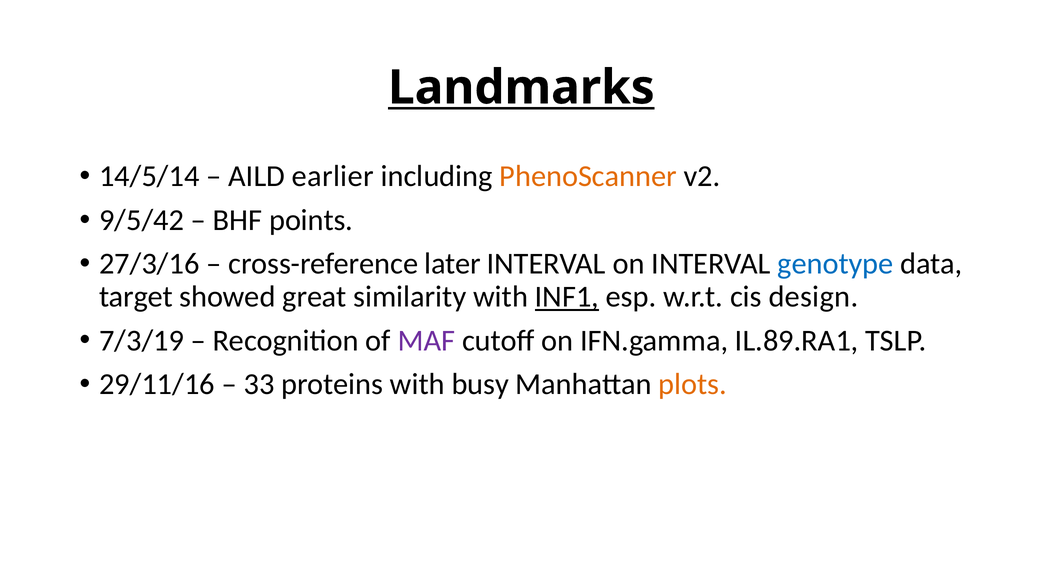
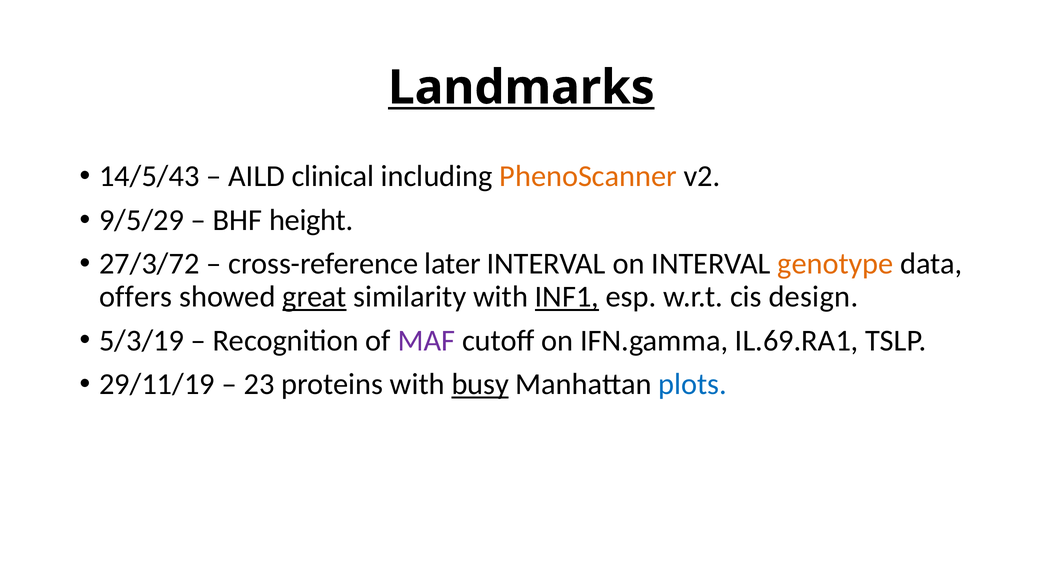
14/5/14: 14/5/14 -> 14/5/43 (149, 176)
earlier: earlier -> clinical (333, 176)
9/5/42: 9/5/42 -> 9/5/29 (142, 220)
points: points -> height (311, 220)
27/3/16: 27/3/16 -> 27/3/72 (149, 264)
genotype colour: blue -> orange (835, 264)
target: target -> offers (136, 297)
great underline: none -> present (314, 297)
7/3/19: 7/3/19 -> 5/3/19 (142, 340)
IL.89.RA1: IL.89.RA1 -> IL.69.RA1 (797, 340)
29/11/16: 29/11/16 -> 29/11/19 (157, 384)
33: 33 -> 23 (259, 384)
busy underline: none -> present (480, 384)
plots colour: orange -> blue (693, 384)
